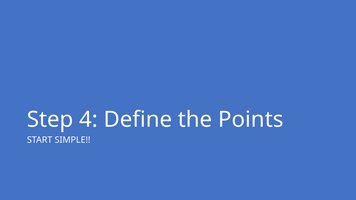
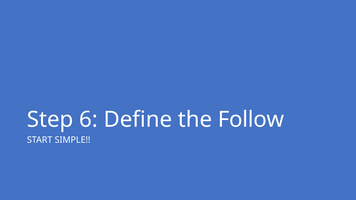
4: 4 -> 6 (89, 120)
Points: Points -> Follow (251, 120)
